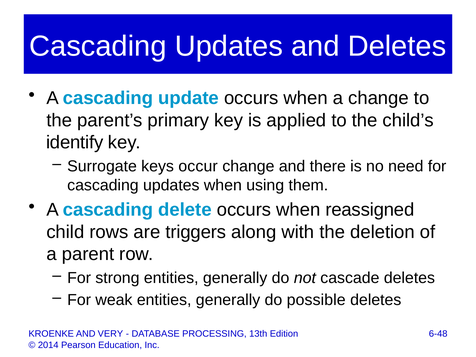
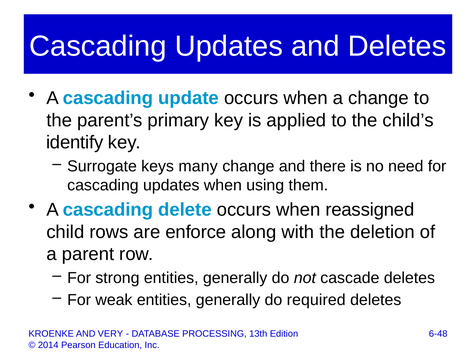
occur: occur -> many (198, 166)
triggers: triggers -> enforce (196, 232)
possible: possible -> required (316, 300)
